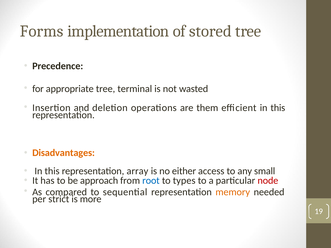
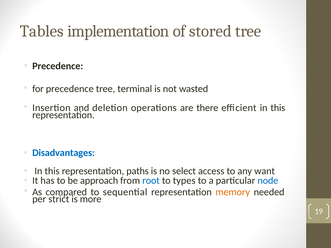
Forms: Forms -> Tables (42, 31)
for appropriate: appropriate -> precedence (70, 89)
them: them -> there (207, 108)
Disadvantages colour: orange -> blue (64, 153)
array: array -> paths (138, 171)
either: either -> select (184, 171)
small: small -> want (265, 171)
node colour: red -> blue (268, 181)
